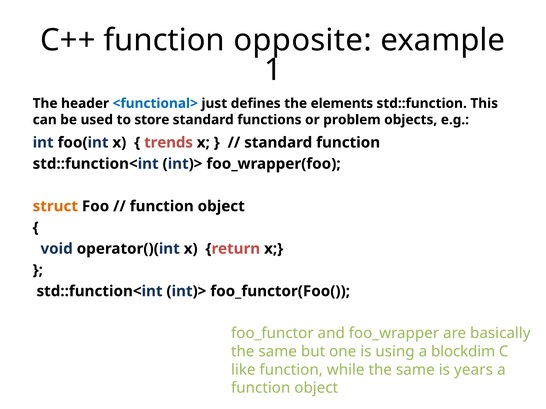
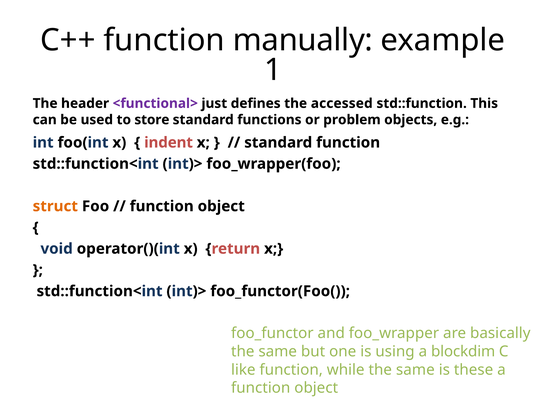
opposite: opposite -> manually (303, 40)
<functional> colour: blue -> purple (155, 104)
elements: elements -> accessed (342, 104)
trends: trends -> indent (169, 143)
years: years -> these (474, 370)
